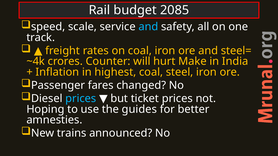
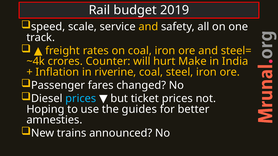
2085: 2085 -> 2019 (175, 10)
and colour: light blue -> yellow (148, 27)
highest: highest -> riverine (115, 72)
